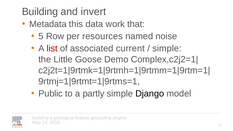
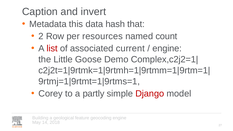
Building: Building -> Caption (40, 12)
work: work -> hash (115, 24)
5: 5 -> 2 (41, 36)
noise: noise -> count (166, 36)
simple: simple -> engine (167, 48)
Public: Public -> Corey (51, 94)
Django colour: black -> red (150, 94)
